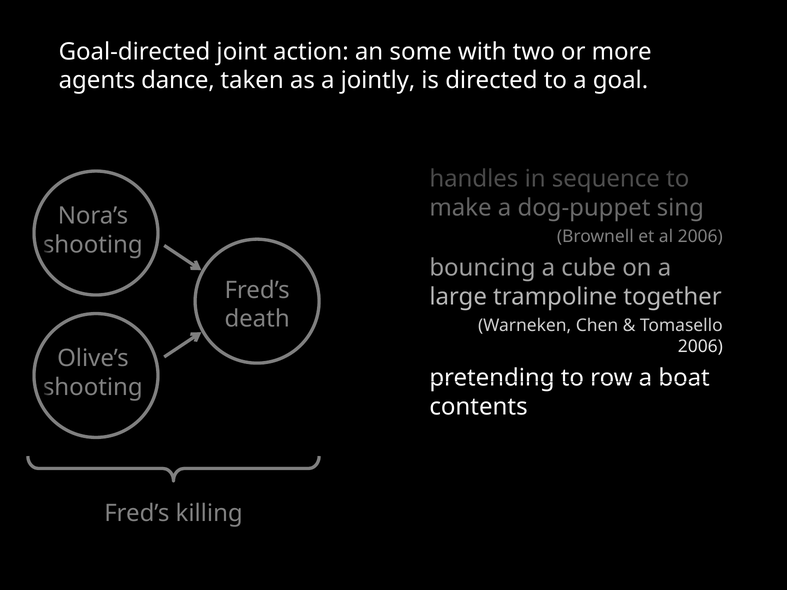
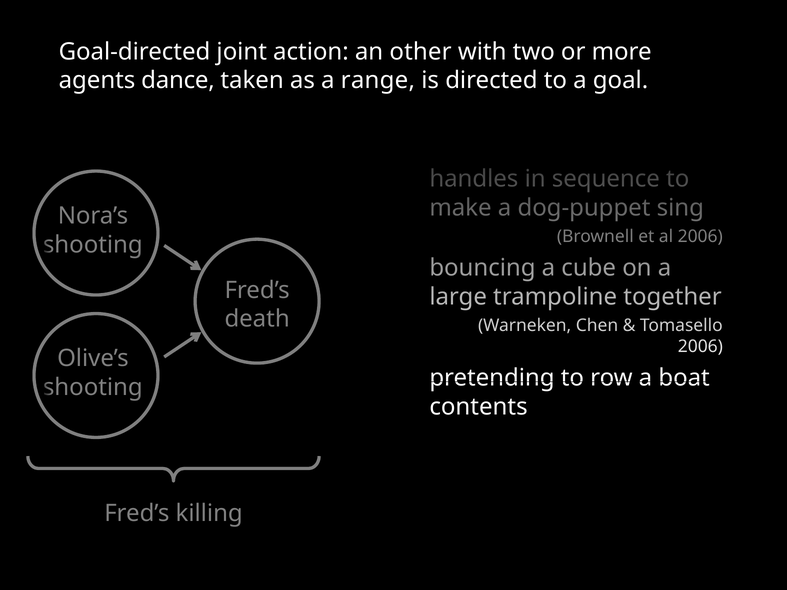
some: some -> other (421, 52)
jointly: jointly -> range (378, 81)
